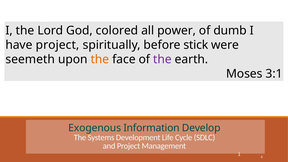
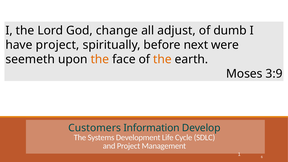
colored: colored -> change (117, 31)
power: power -> adjust (177, 31)
stick: stick -> next (196, 45)
the colour: purple -> orange (162, 59)
3:1: 3:1 -> 3:9 (274, 74)
Exogenous: Exogenous -> Customers (95, 128)
